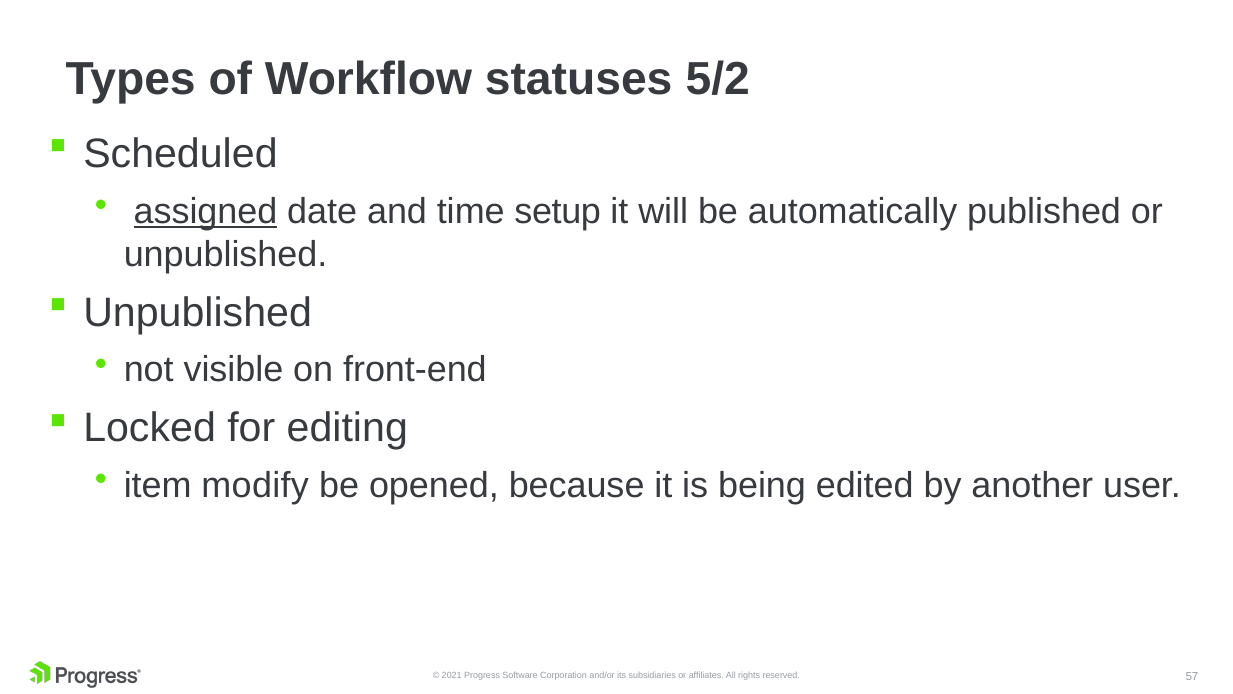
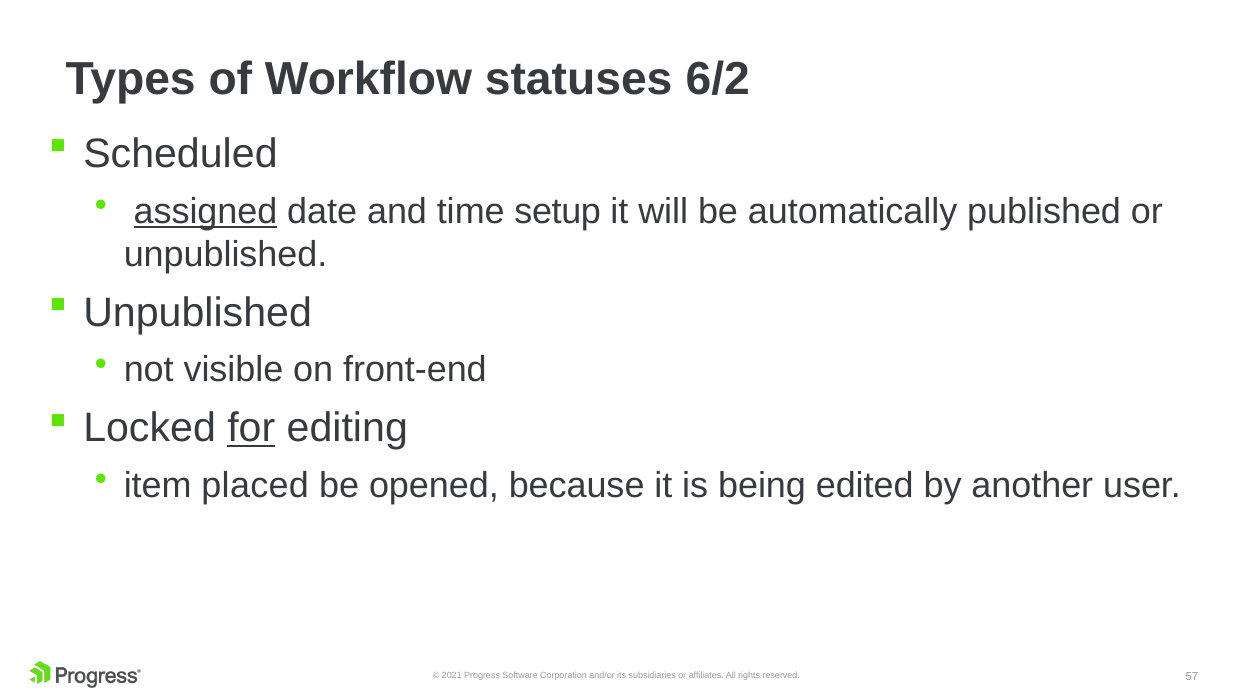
5/2: 5/2 -> 6/2 (718, 79)
for underline: none -> present (251, 428)
modify: modify -> placed (255, 486)
